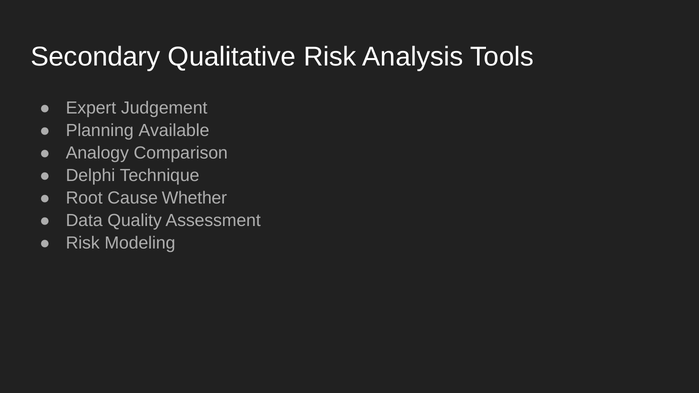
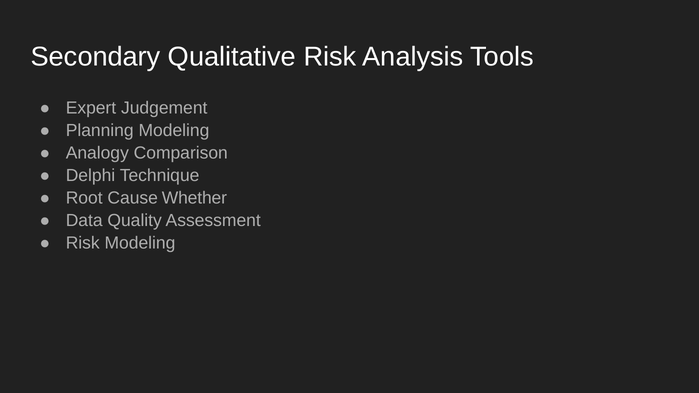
Planning Available: Available -> Modeling (174, 131)
